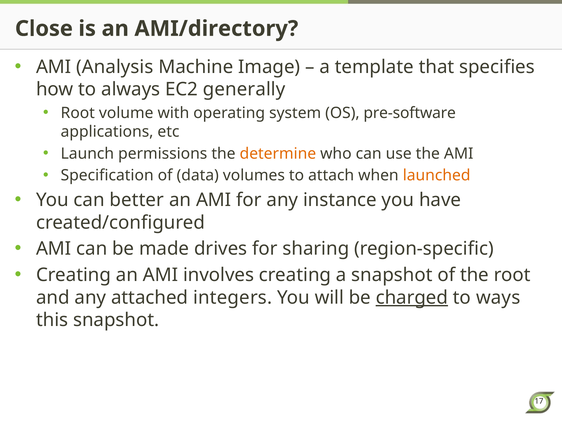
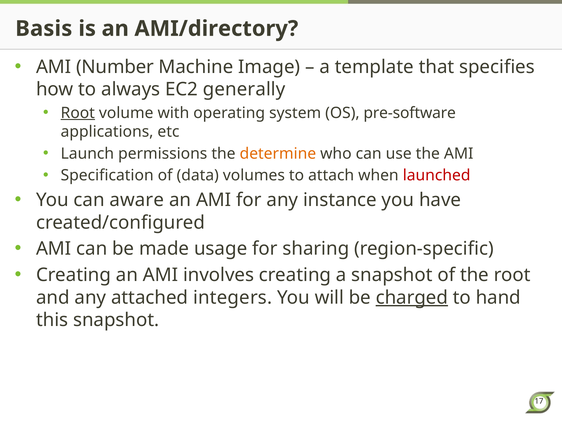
Close: Close -> Basis (44, 29)
Analysis: Analysis -> Number (115, 67)
Root underline: none -> present (78, 113)
launched colour: orange -> red (437, 175)
better: better -> aware (137, 200)
drives: drives -> usage (221, 249)
ways: ways -> hand (498, 297)
